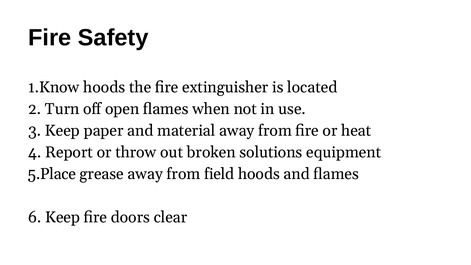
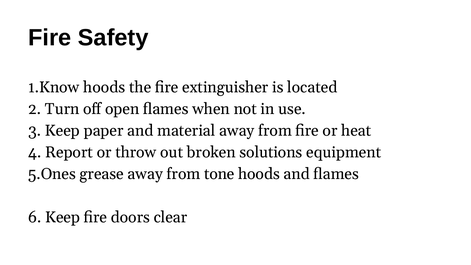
5.Place: 5.Place -> 5.Ones (52, 174)
field: field -> tone (219, 174)
